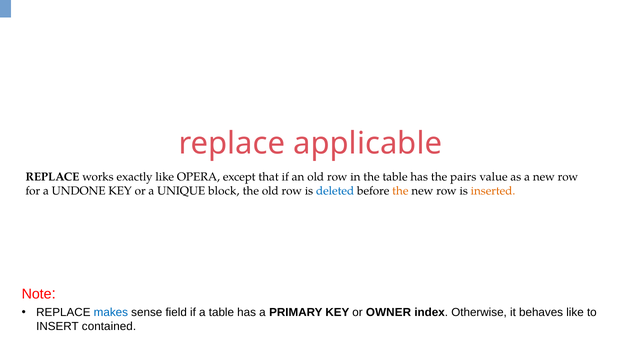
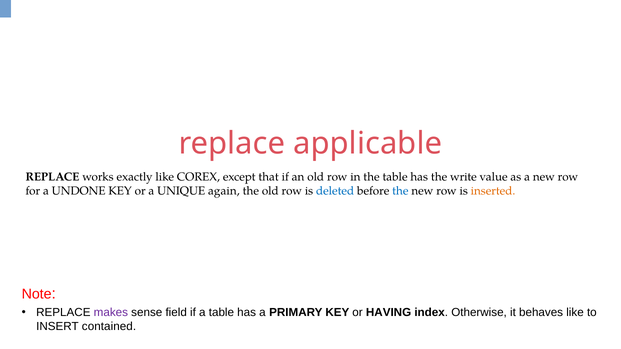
OPERA: OPERA -> COREX (198, 177)
pairs: pairs -> write (463, 177)
block: block -> again (224, 191)
the colour: orange -> blue (400, 191)
makes colour: blue -> purple (111, 313)
OWNER: OWNER -> HAVING (389, 313)
